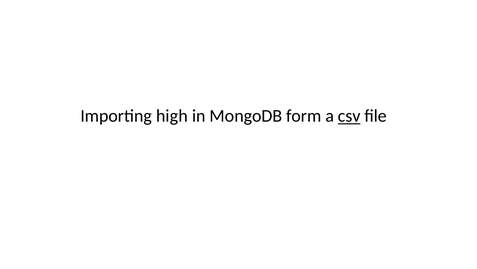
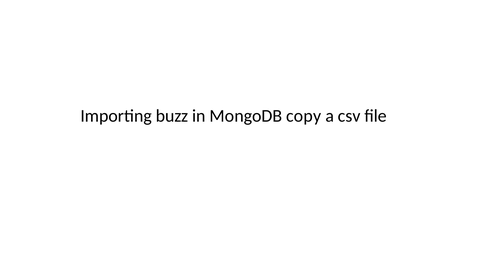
high: high -> buzz (172, 116)
form: form -> copy (304, 116)
csv underline: present -> none (349, 116)
